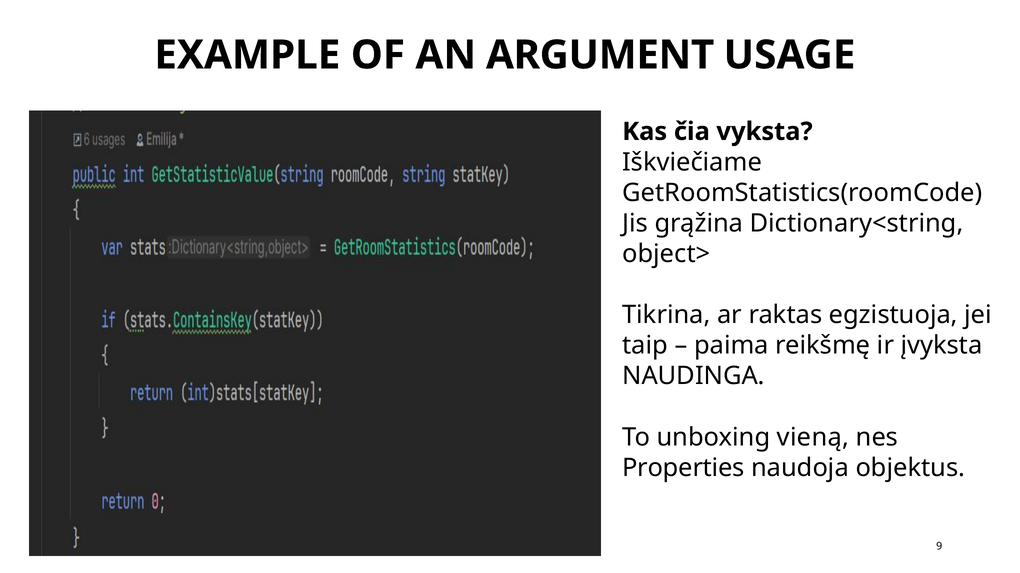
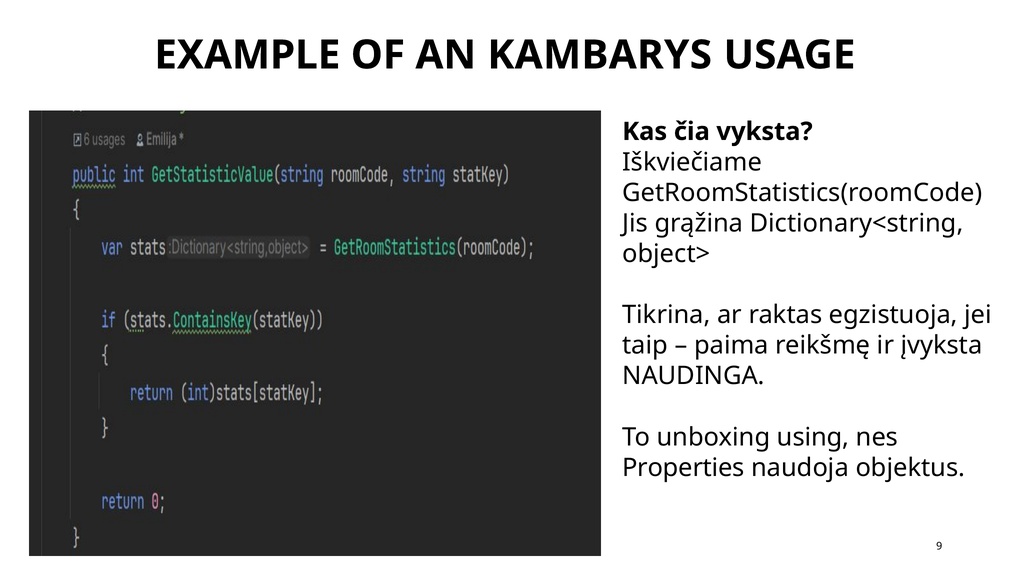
ARGUMENT: ARGUMENT -> KAMBARYS (600, 55)
vieną: vieną -> using (813, 438)
